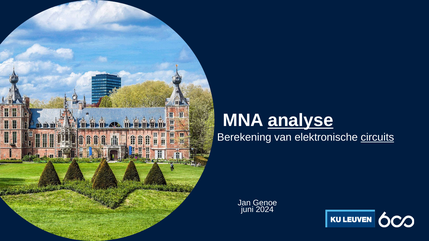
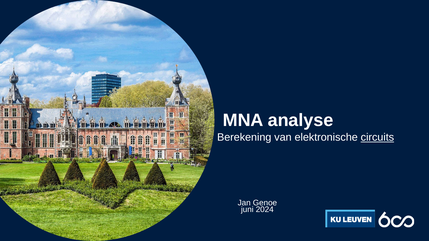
analyse underline: present -> none (301, 121)
